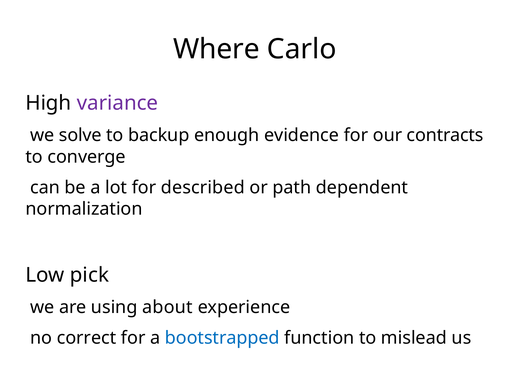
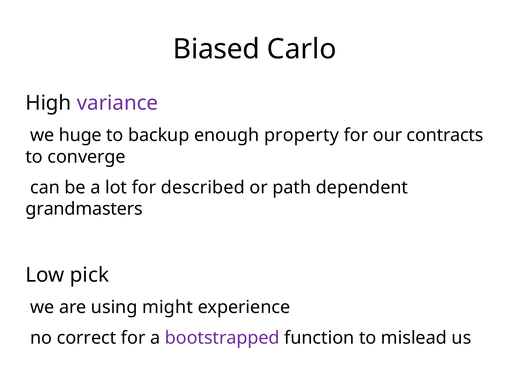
Where: Where -> Biased (216, 49)
solve: solve -> huge (80, 135)
evidence: evidence -> property (301, 135)
normalization: normalization -> grandmasters (84, 209)
about: about -> might (168, 308)
bootstrapped colour: blue -> purple (222, 338)
